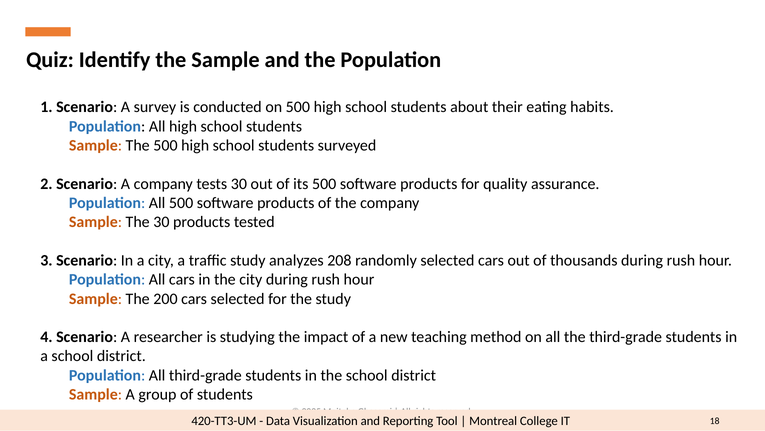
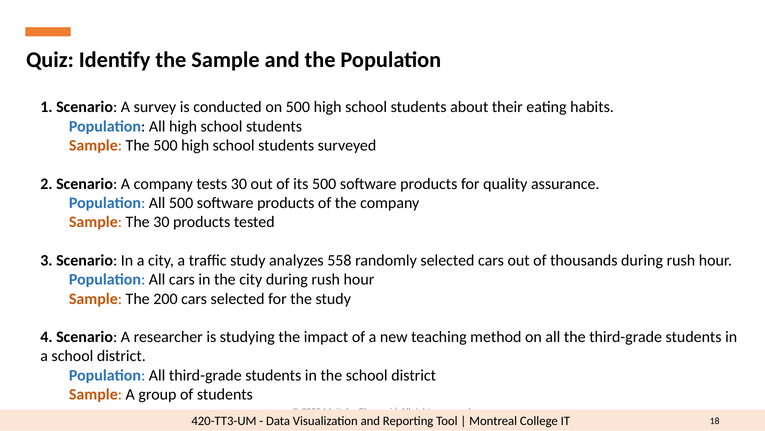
208: 208 -> 558 (339, 260)
